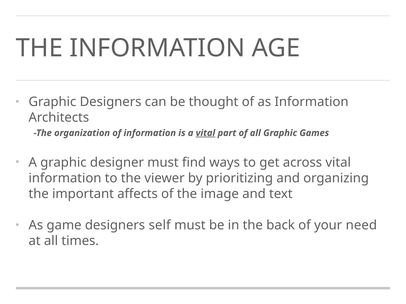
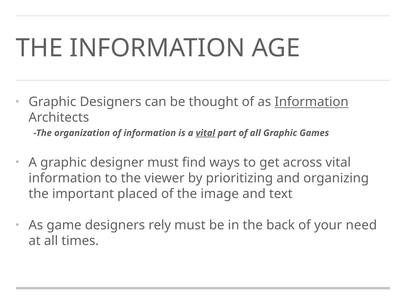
Information underline: none -> present (312, 102)
affects: affects -> placed (138, 194)
self: self -> rely (160, 226)
